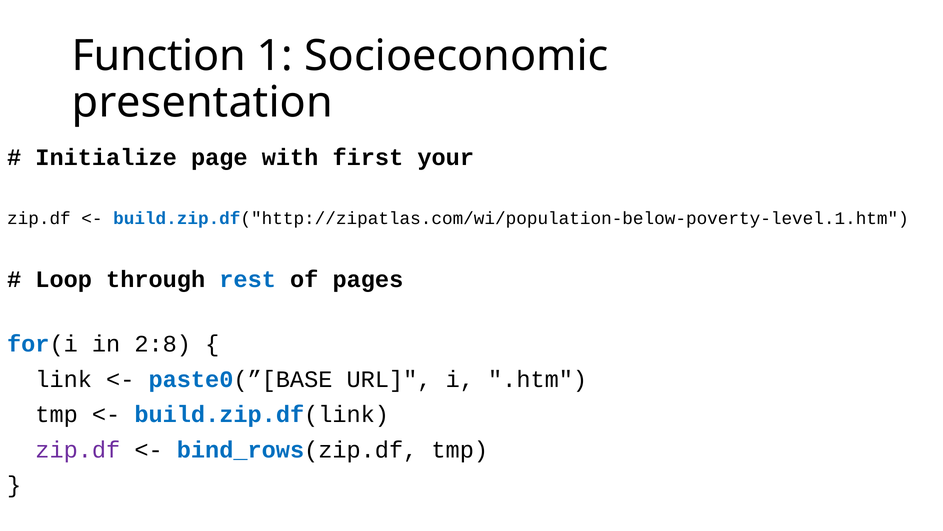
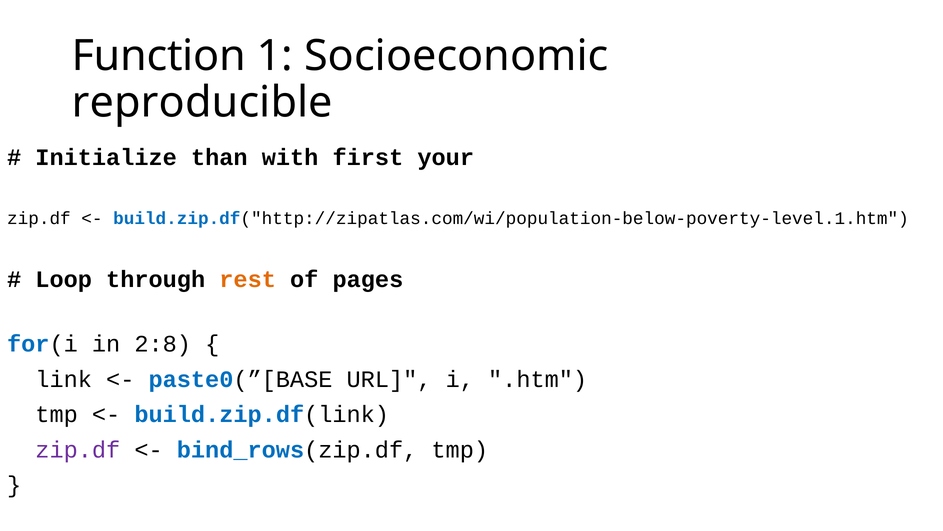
presentation: presentation -> reproducible (202, 103)
page: page -> than (219, 157)
rest colour: blue -> orange (248, 279)
